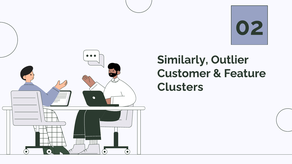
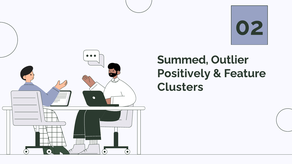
Similarly: Similarly -> Summed (183, 60)
Customer: Customer -> Positively (184, 74)
